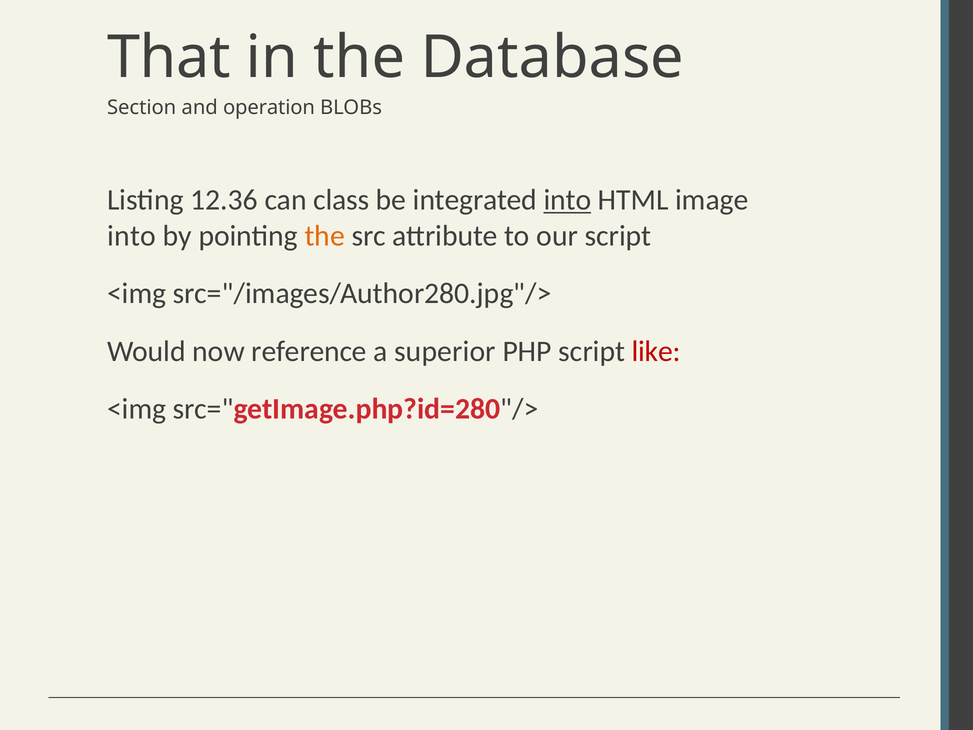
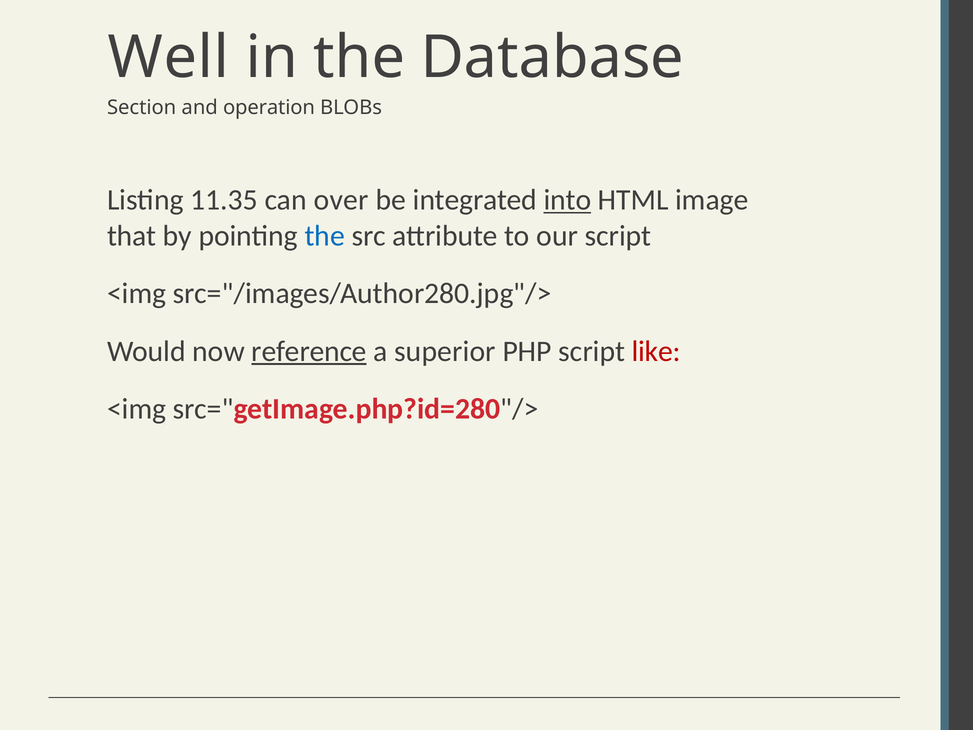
That: That -> Well (168, 58)
12.36: 12.36 -> 11.35 (224, 200)
class: class -> over (341, 200)
into: into -> that (132, 236)
the colour: orange -> blue (325, 236)
reference underline: none -> present (309, 351)
